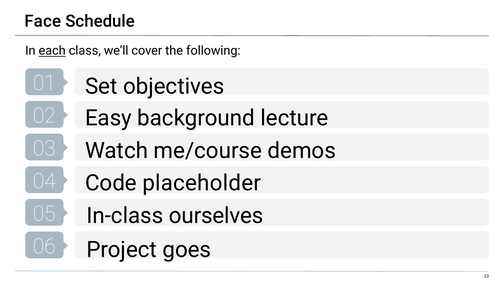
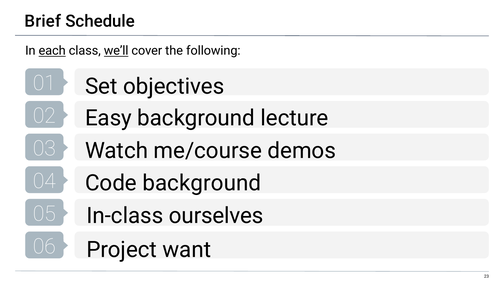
Face: Face -> Brief (43, 21)
we’ll underline: none -> present (116, 51)
Code placeholder: placeholder -> background (202, 183)
goes: goes -> want (187, 249)
